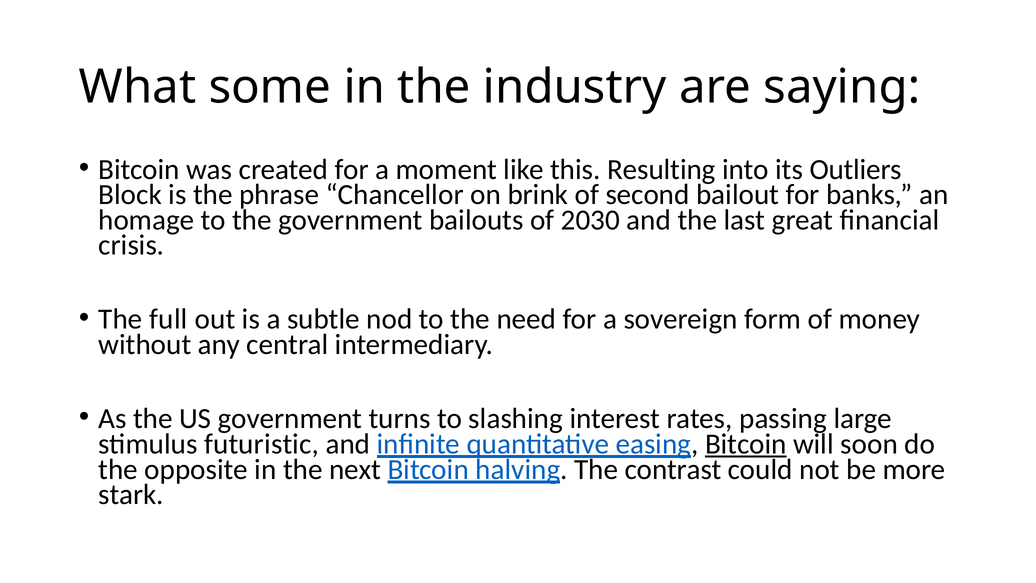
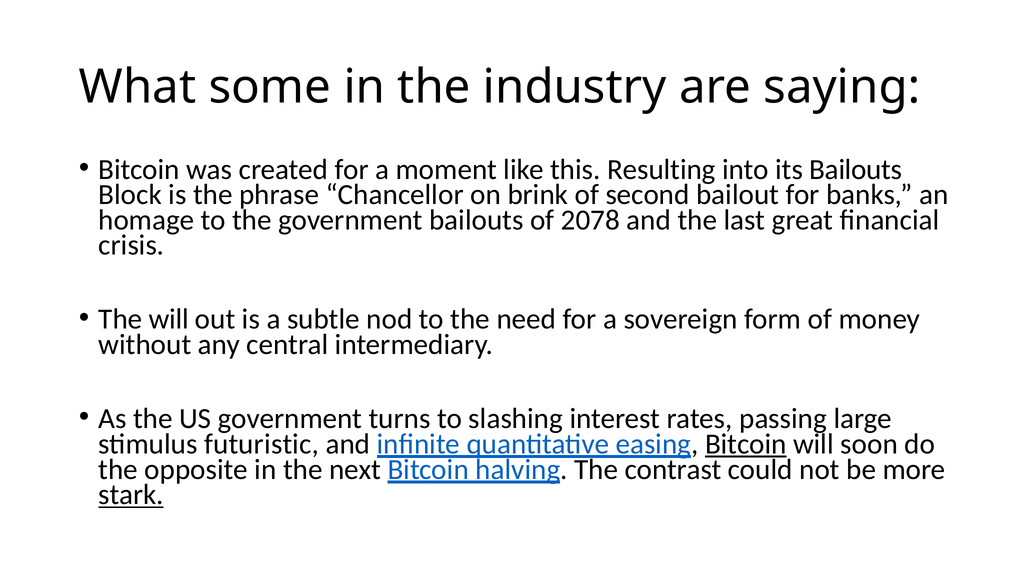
its Outliers: Outliers -> Bailouts (856, 170)
2030: 2030 -> 2078 (590, 220)
The full: full -> will (169, 319)
stark underline: none -> present (131, 495)
